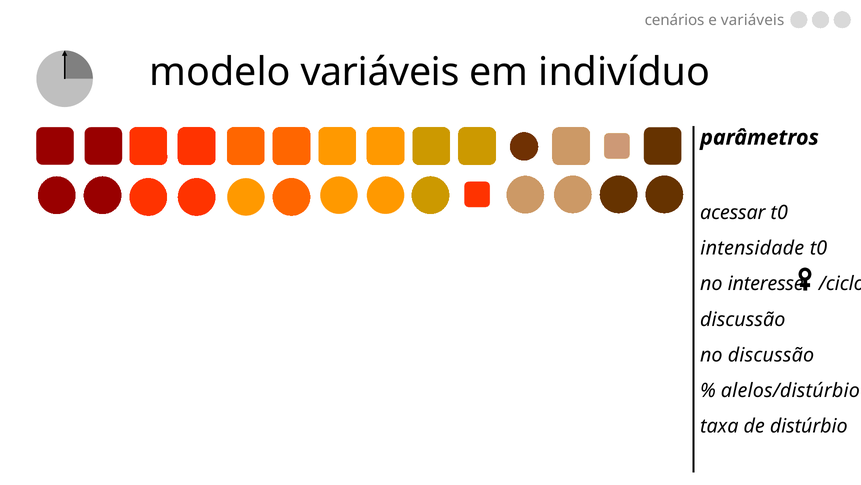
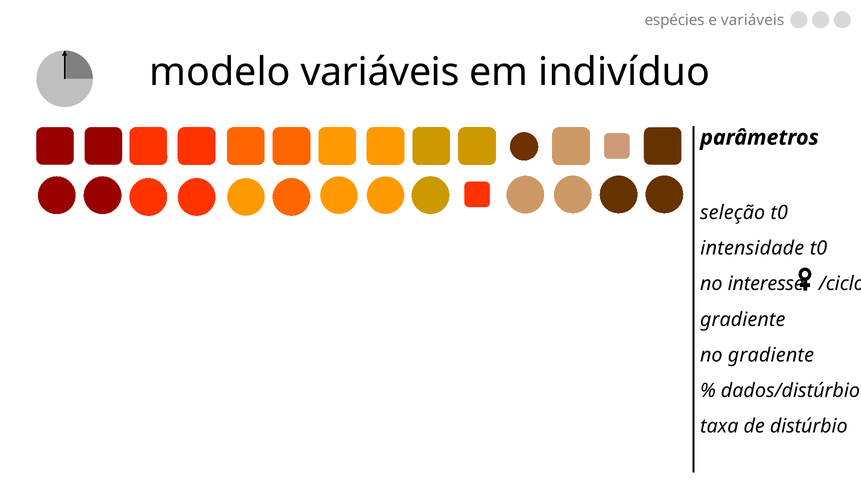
cenários: cenários -> espécies (675, 20)
acessar: acessar -> seleção (733, 213)
discussão: discussão -> gradiente (743, 319)
no discussão: discussão -> gradiente (771, 355)
alelos/distúrbio: alelos/distúrbio -> dados/distúrbio (790, 390)
